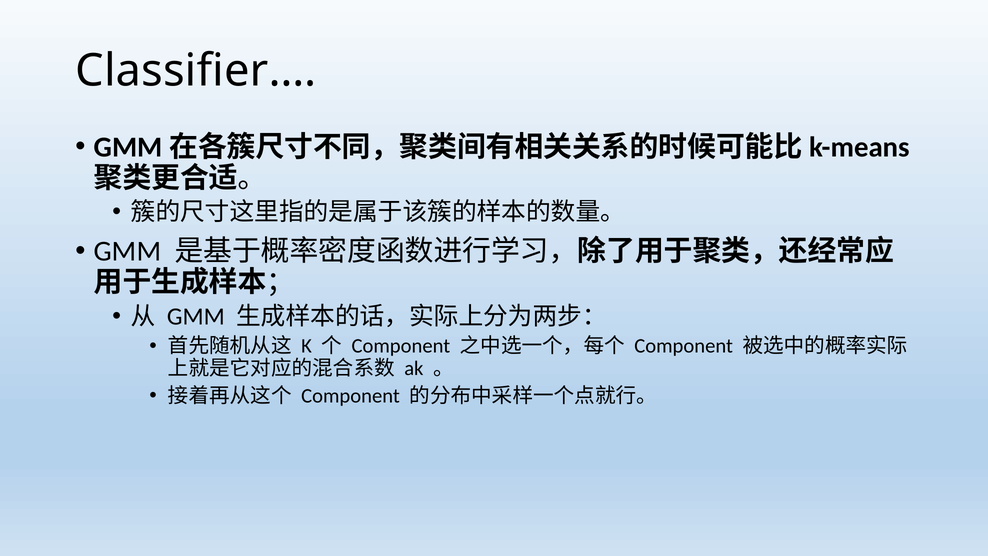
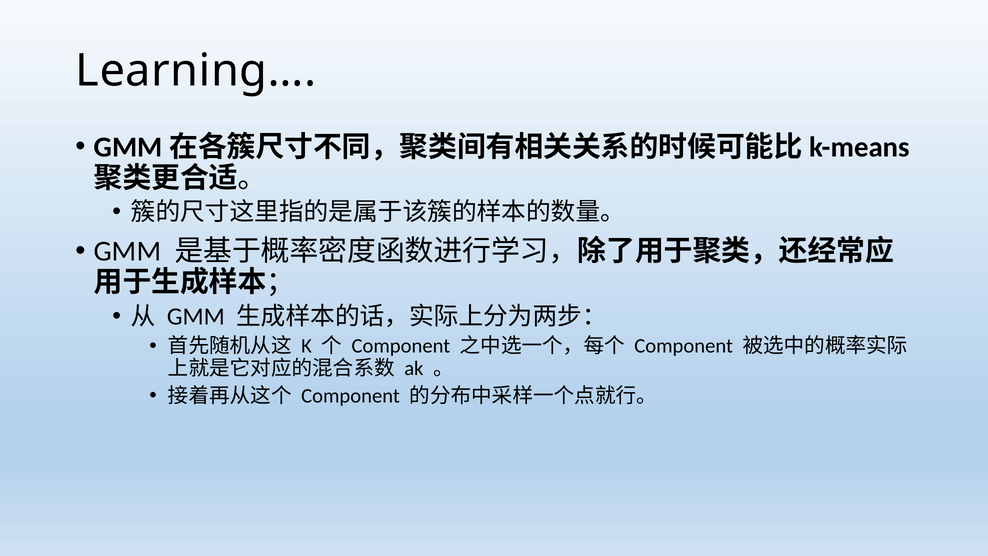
Classifier…: Classifier… -> Learning… (196, 71)
